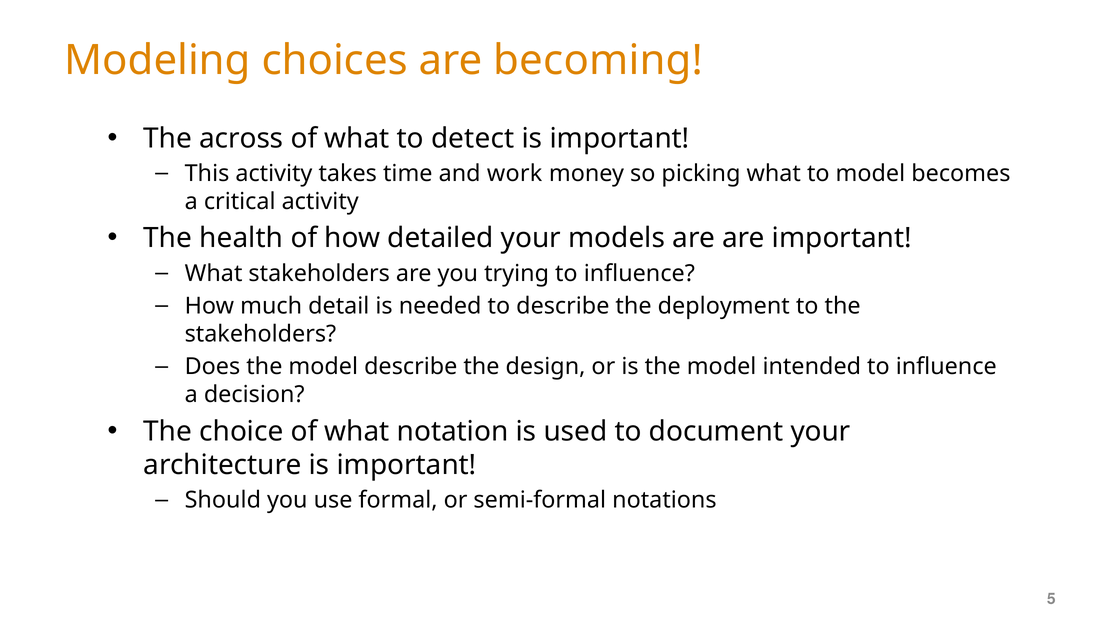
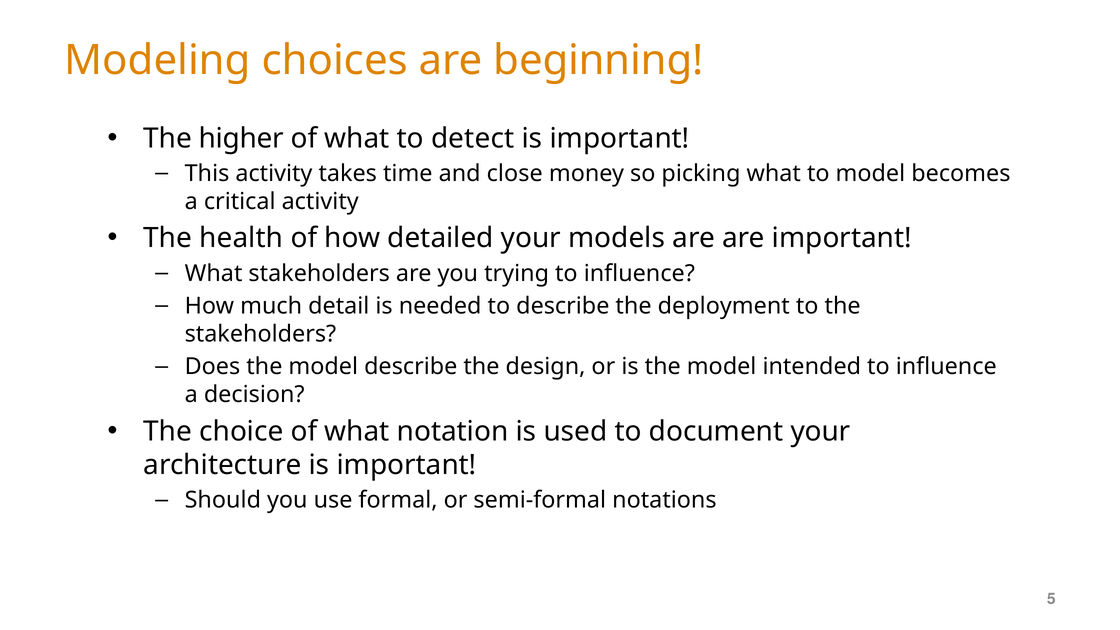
becoming: becoming -> beginning (598, 60)
across: across -> higher (241, 138)
work: work -> close (515, 173)
